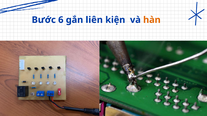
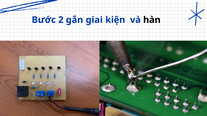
6: 6 -> 2 (61, 20)
liên: liên -> giai (94, 20)
hàn colour: orange -> black (152, 20)
